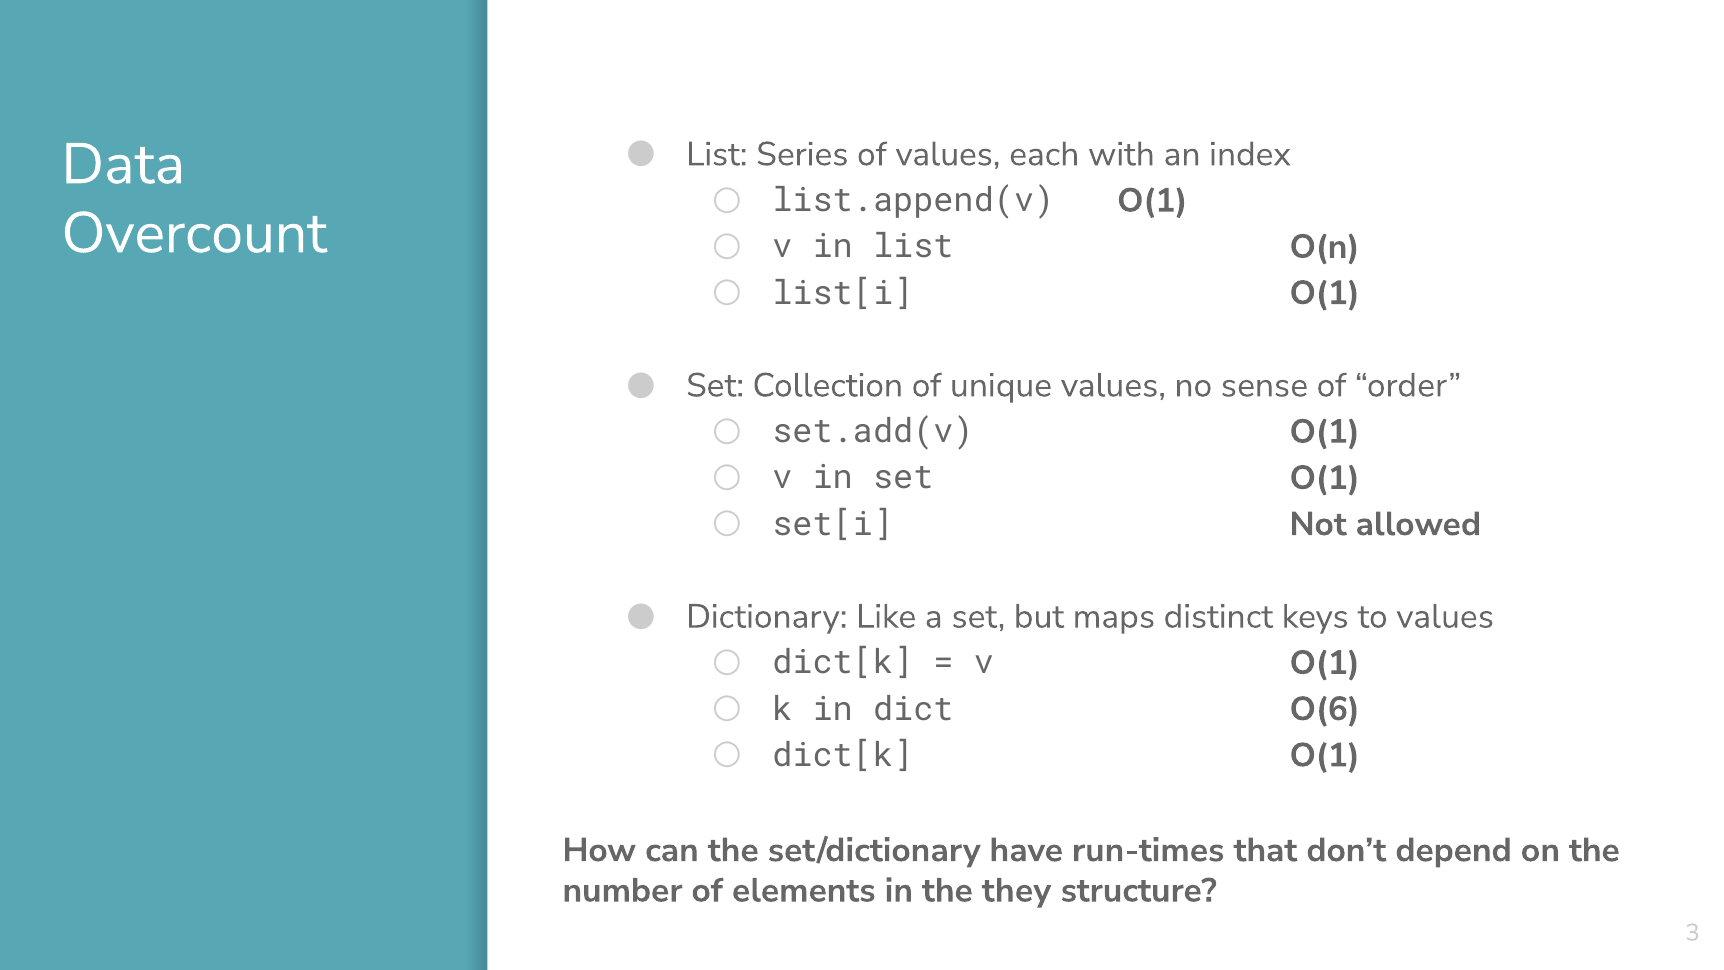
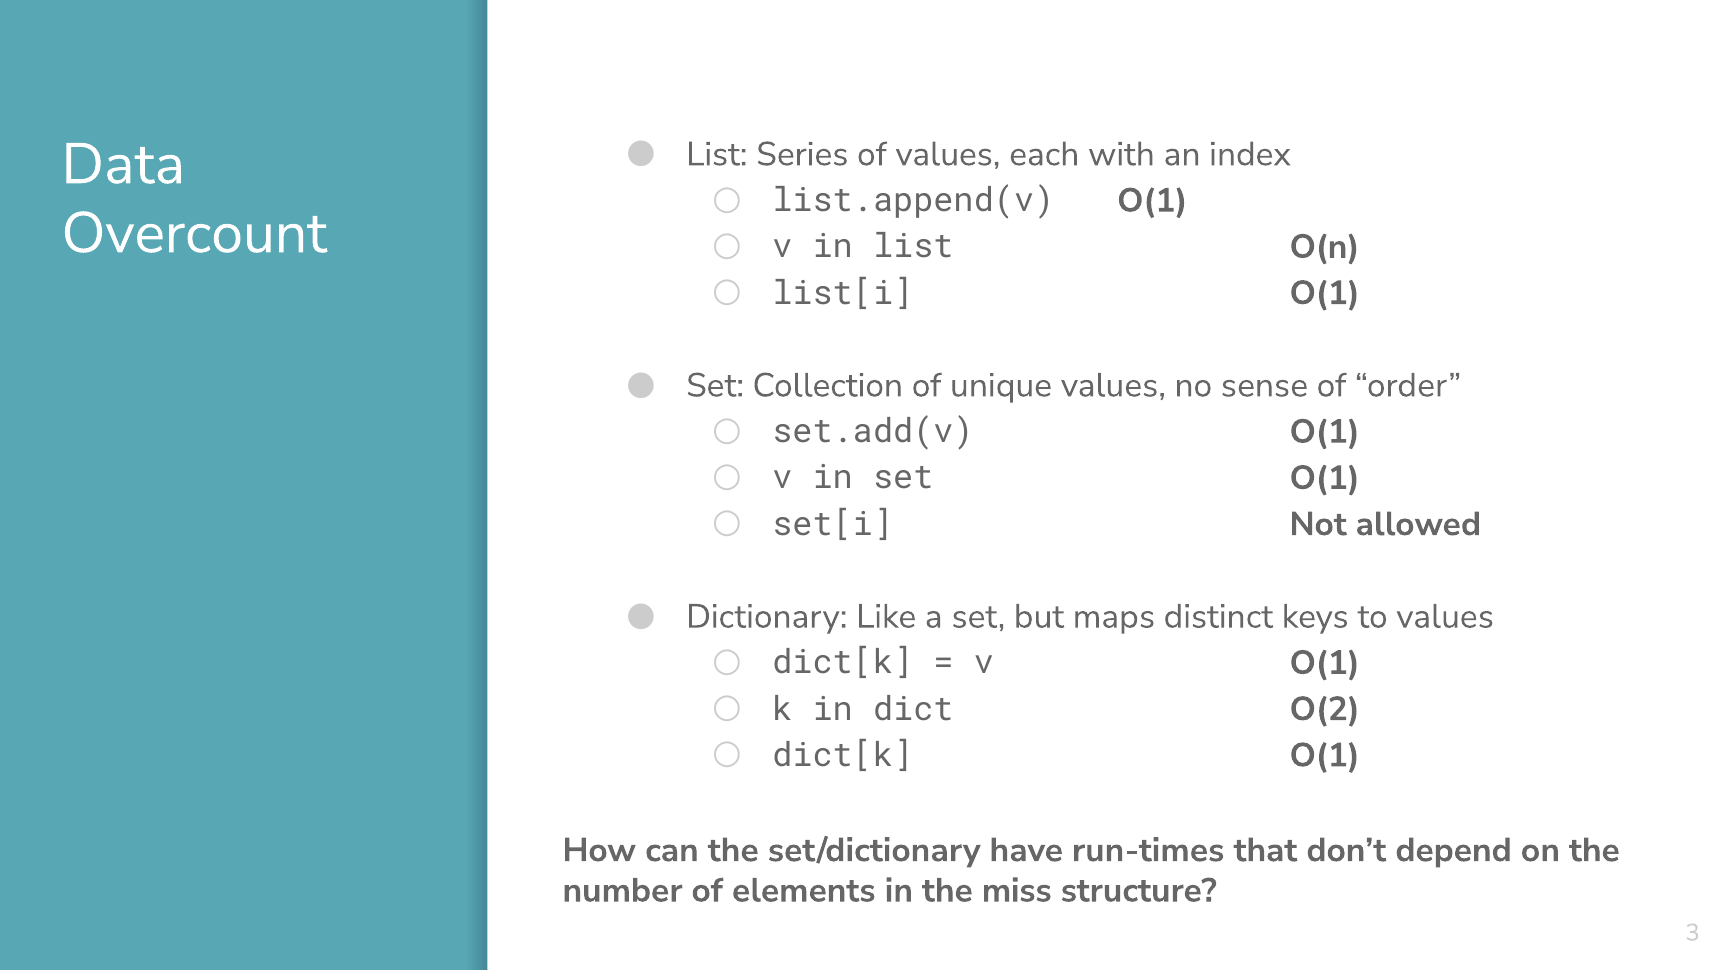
O(6: O(6 -> O(2 (1325, 709)
they: they -> miss (1017, 890)
